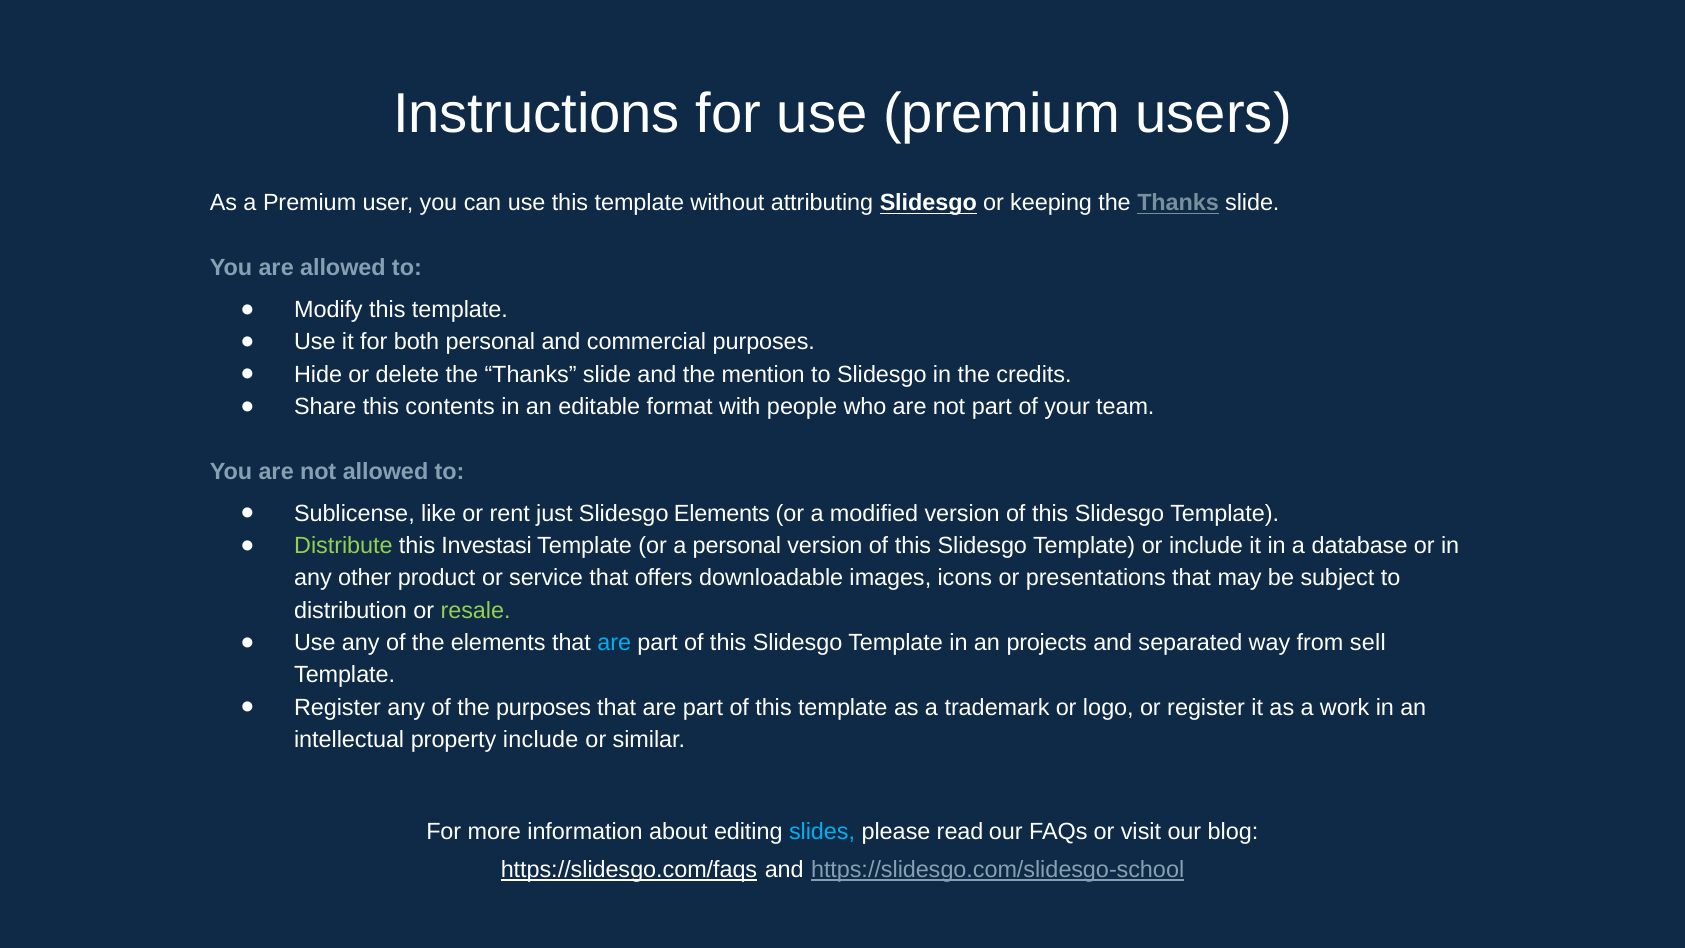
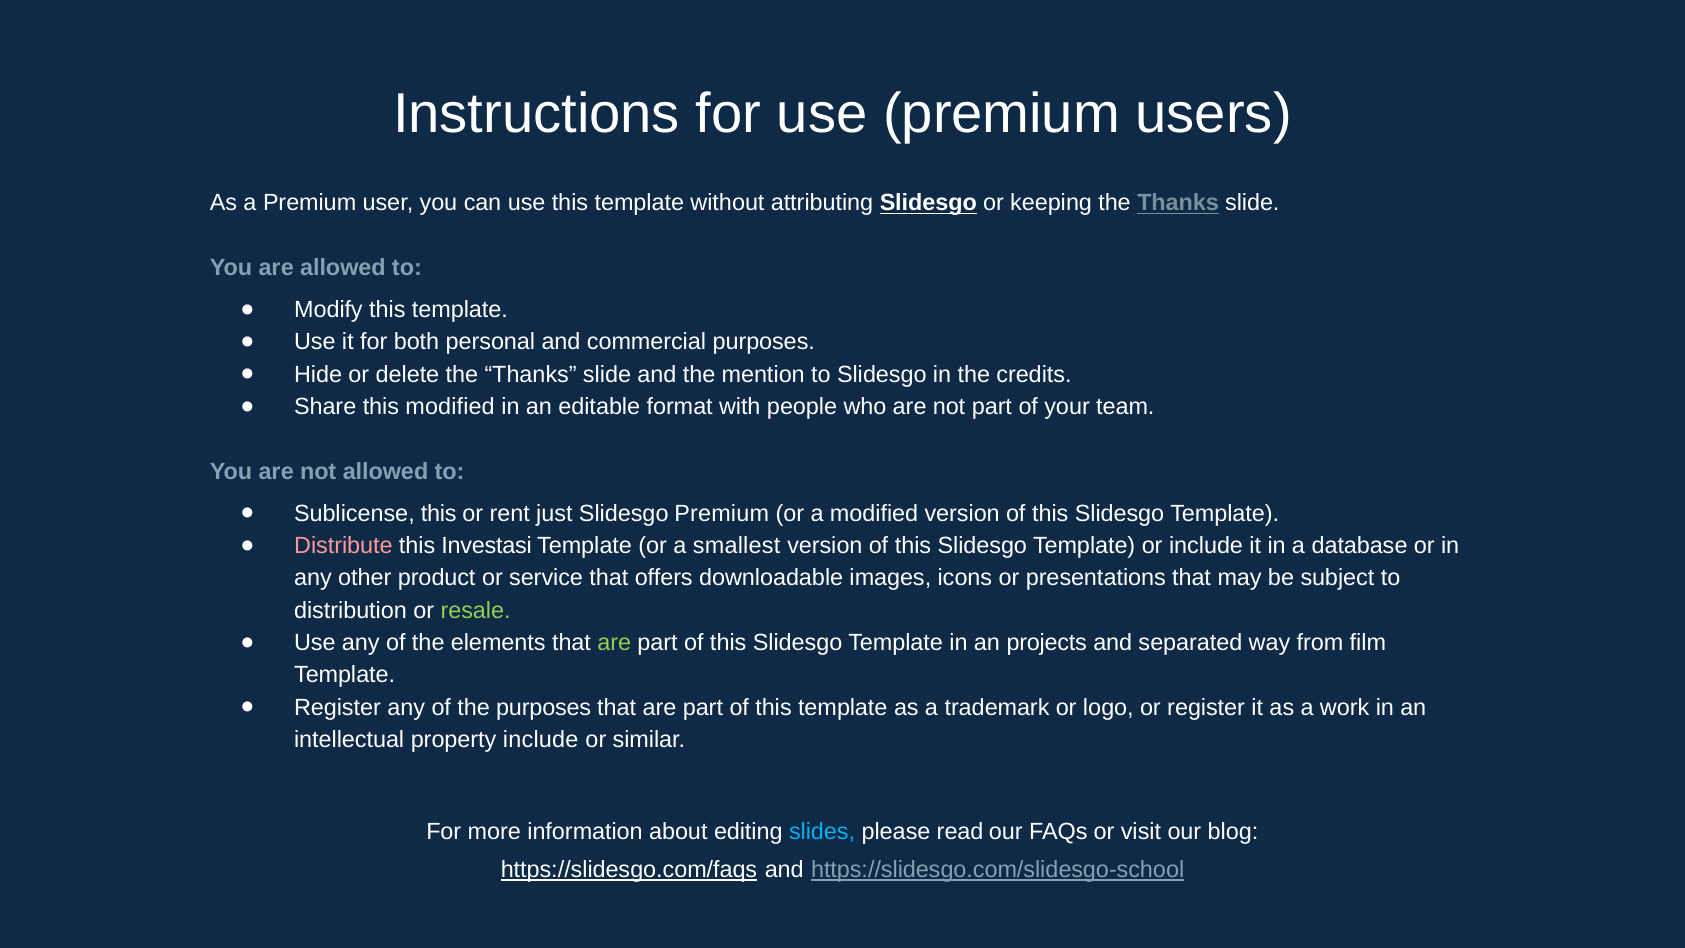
this contents: contents -> modified (450, 407)
Sublicense like: like -> this (439, 513)
Slidesgo Elements: Elements -> Premium (722, 513)
Distribute colour: light green -> pink (343, 546)
a personal: personal -> smallest (737, 546)
are colour: light blue -> light green (614, 643)
sell: sell -> film (1368, 643)
